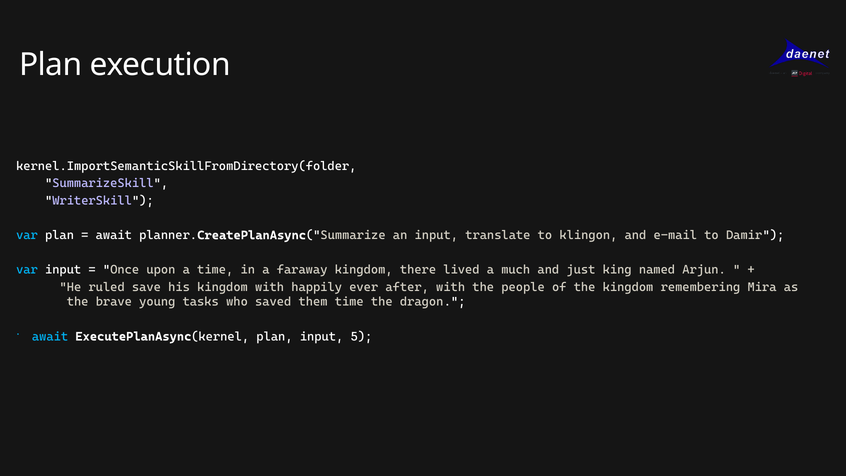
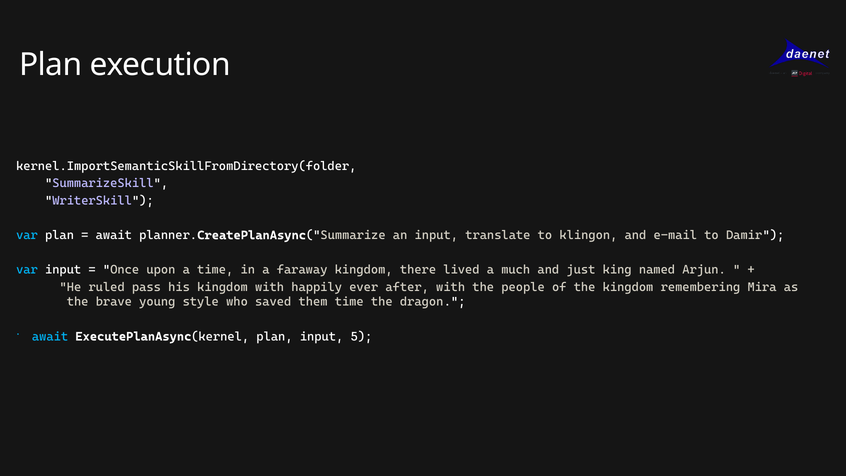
save: save -> pass (146, 287)
tasks: tasks -> style (201, 302)
